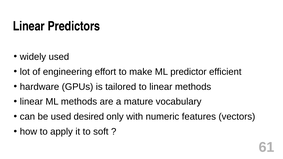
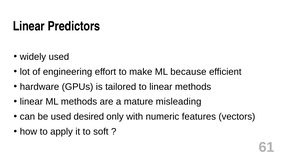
predictor: predictor -> because (188, 72)
vocabulary: vocabulary -> misleading (179, 102)
